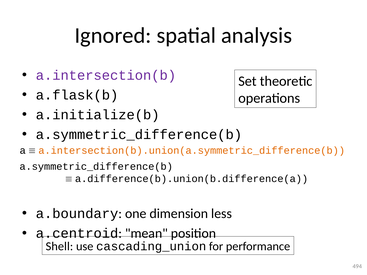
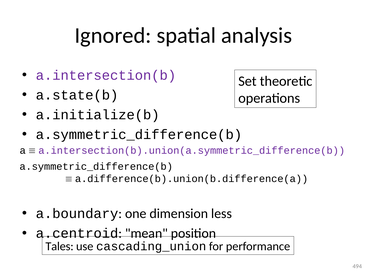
a.flask(b: a.flask(b -> a.state(b (77, 95)
a.intersection(b).union(a.symmetric_difference(b colour: orange -> purple (192, 151)
Shell: Shell -> Tales (60, 247)
